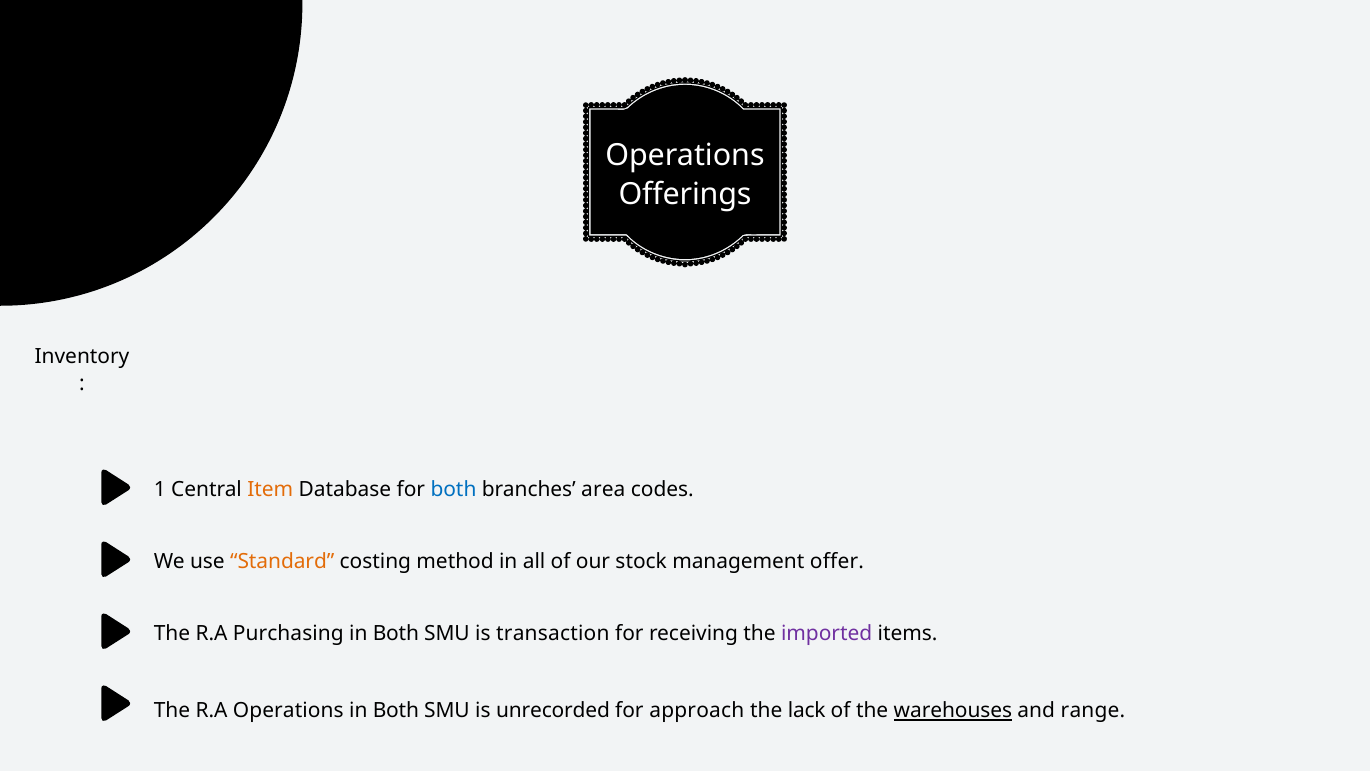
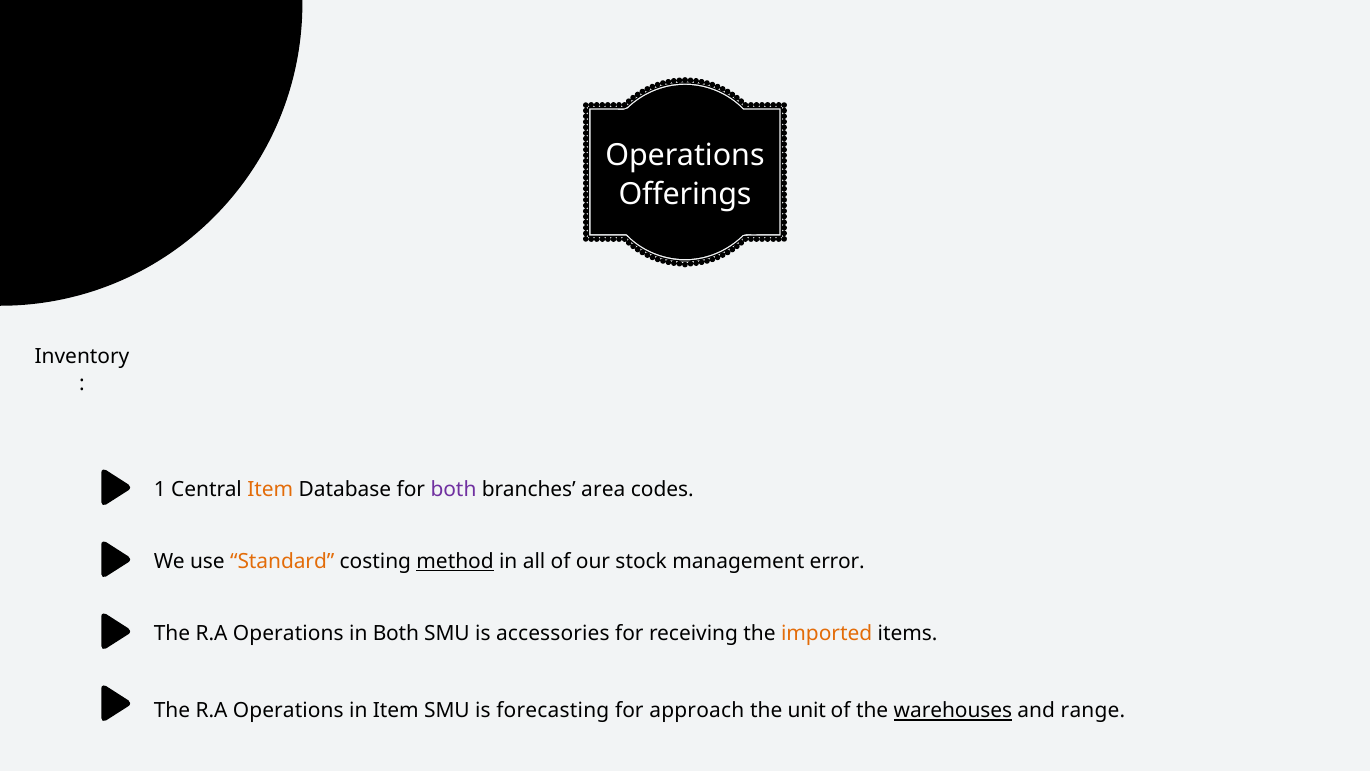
both colour: blue -> purple (453, 489)
method underline: none -> present (455, 561)
offer: offer -> error (837, 561)
Purchasing: Purchasing -> Operations (288, 633)
transaction: transaction -> accessories (553, 633)
imported colour: purple -> orange (827, 633)
Both: Both -> Item (396, 711)
unrecorded: unrecorded -> forecasting (553, 711)
lack: lack -> unit (807, 711)
